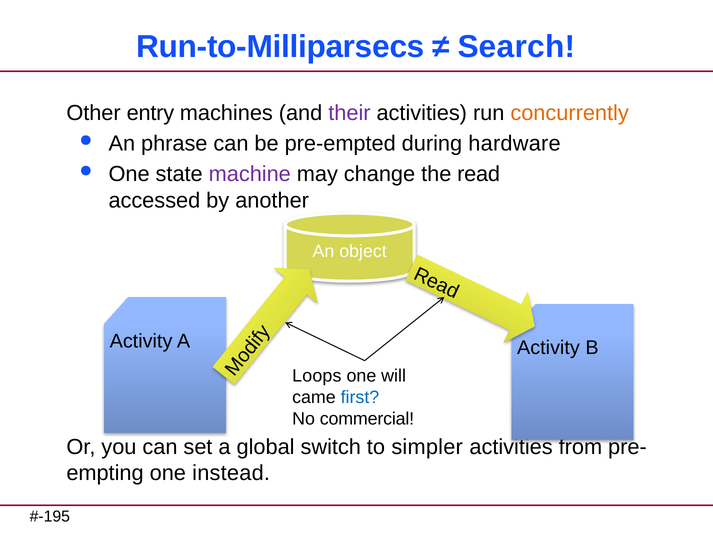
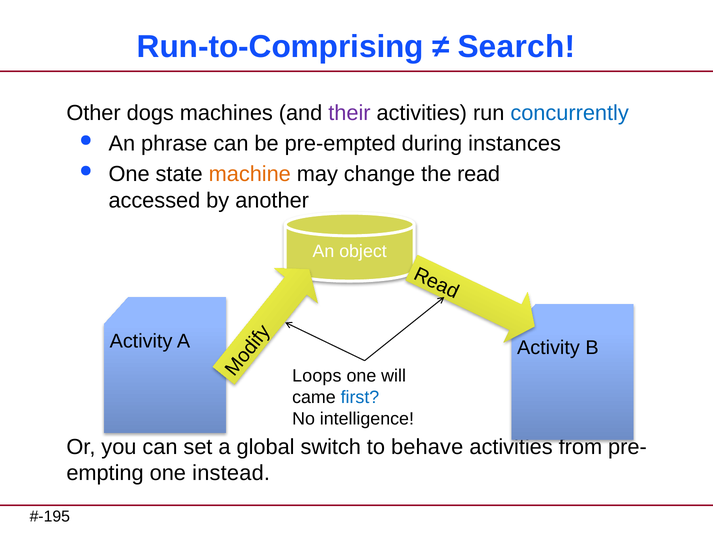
Run-to-Milliparsecs: Run-to-Milliparsecs -> Run-to-Comprising (280, 47)
entry: entry -> dogs (150, 113)
concurrently colour: orange -> blue (570, 113)
hardware: hardware -> instances (515, 144)
machine colour: purple -> orange (250, 174)
commercial: commercial -> intelligence (367, 419)
simpler: simpler -> behave (427, 447)
